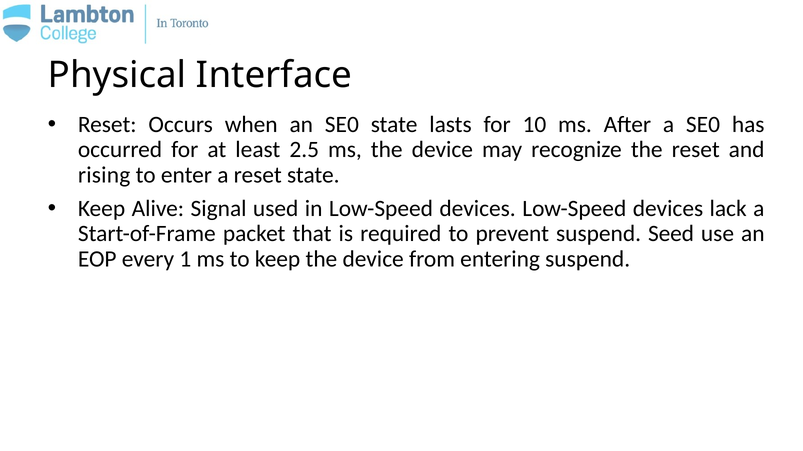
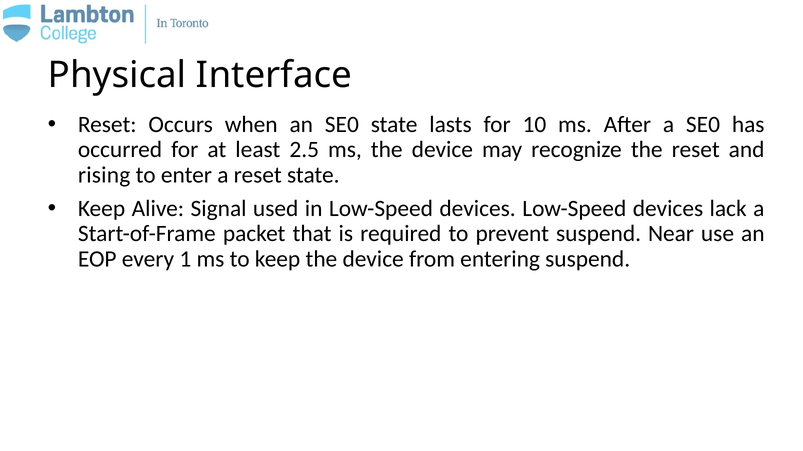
Seed: Seed -> Near (671, 234)
